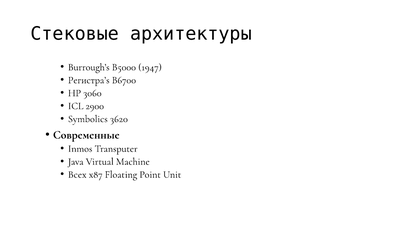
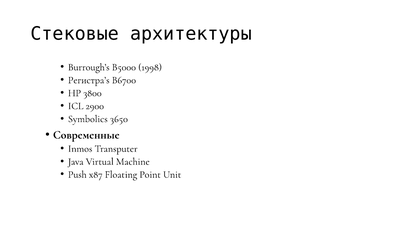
1947: 1947 -> 1998 (150, 67)
3060: 3060 -> 3800 (92, 93)
3620: 3620 -> 3650 (119, 119)
Всех: Всех -> Push (77, 174)
